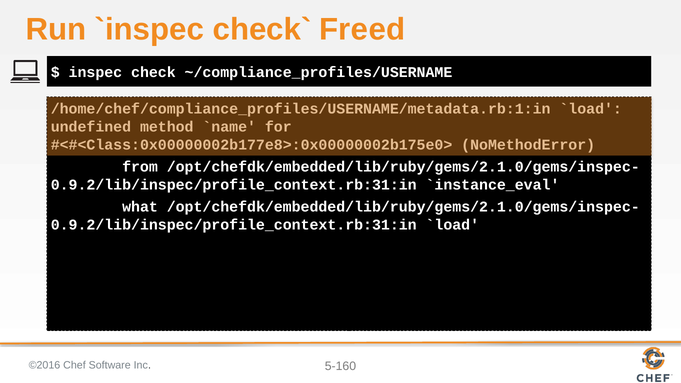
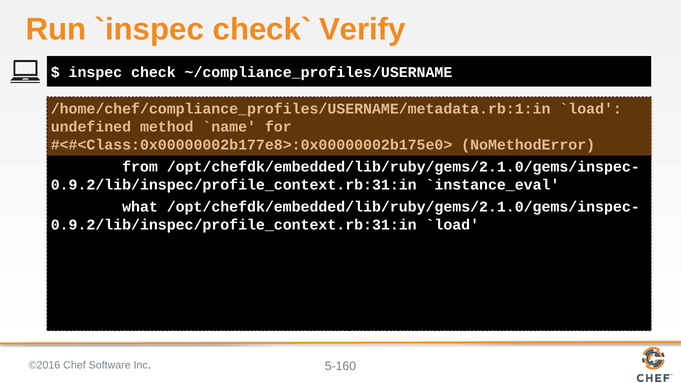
Freed: Freed -> Verify (362, 29)
